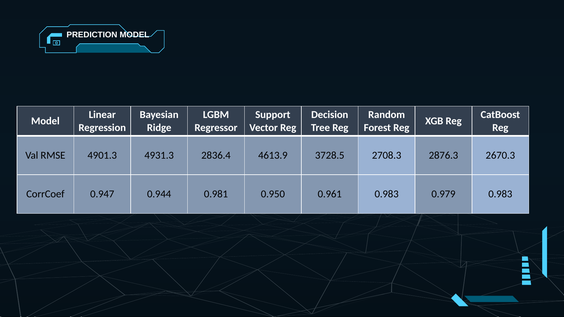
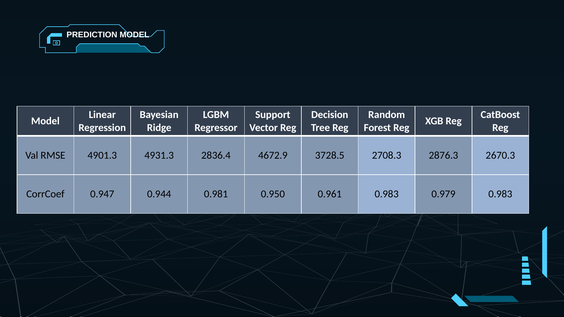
4613.9: 4613.9 -> 4672.9 (273, 155)
